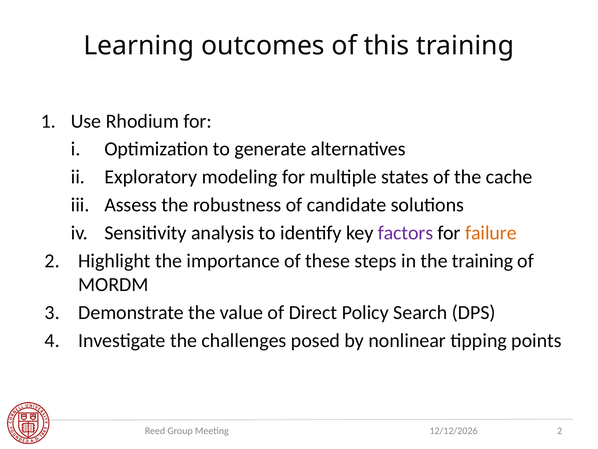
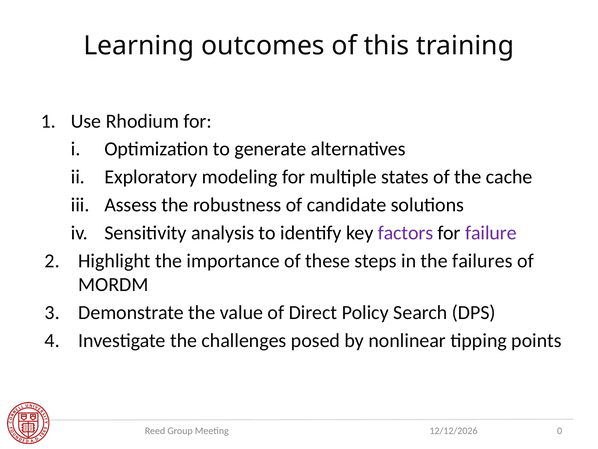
failure colour: orange -> purple (491, 233)
the training: training -> failures (482, 260)
Meeting 2: 2 -> 0 (560, 430)
